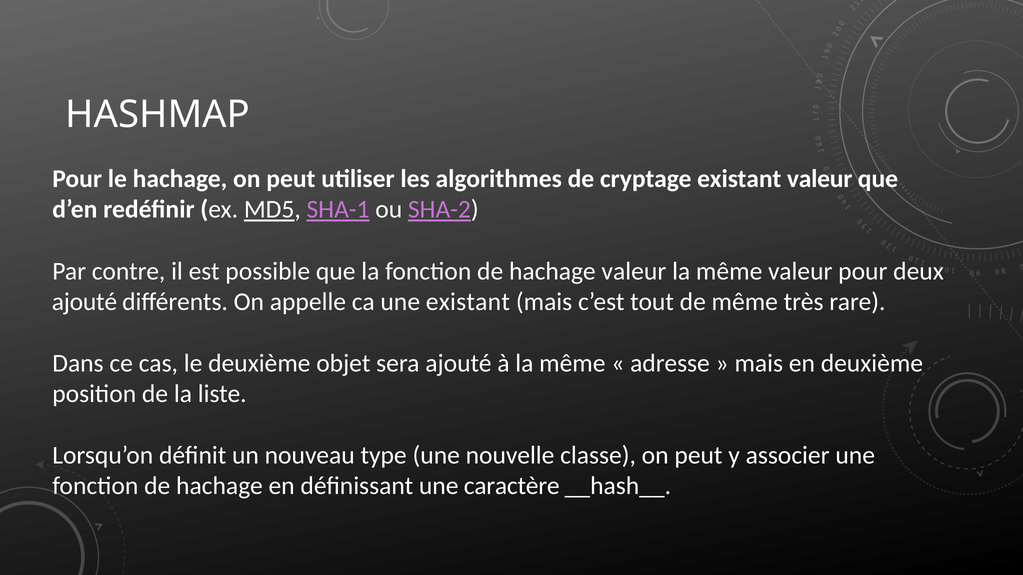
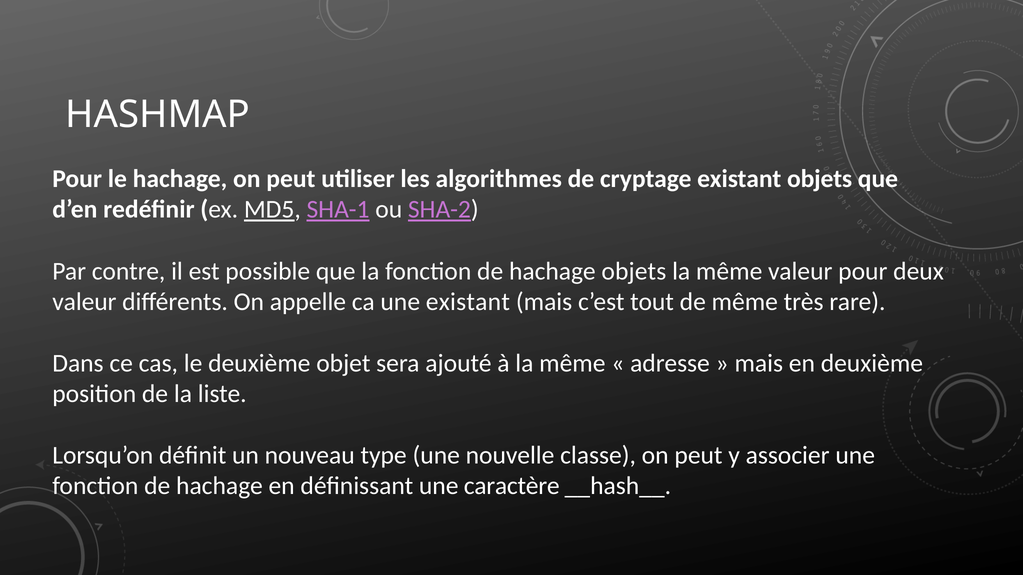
existant valeur: valeur -> objets (820, 179)
hachage valeur: valeur -> objets (634, 272)
ajouté: ajouté -> valeur (84, 302)
